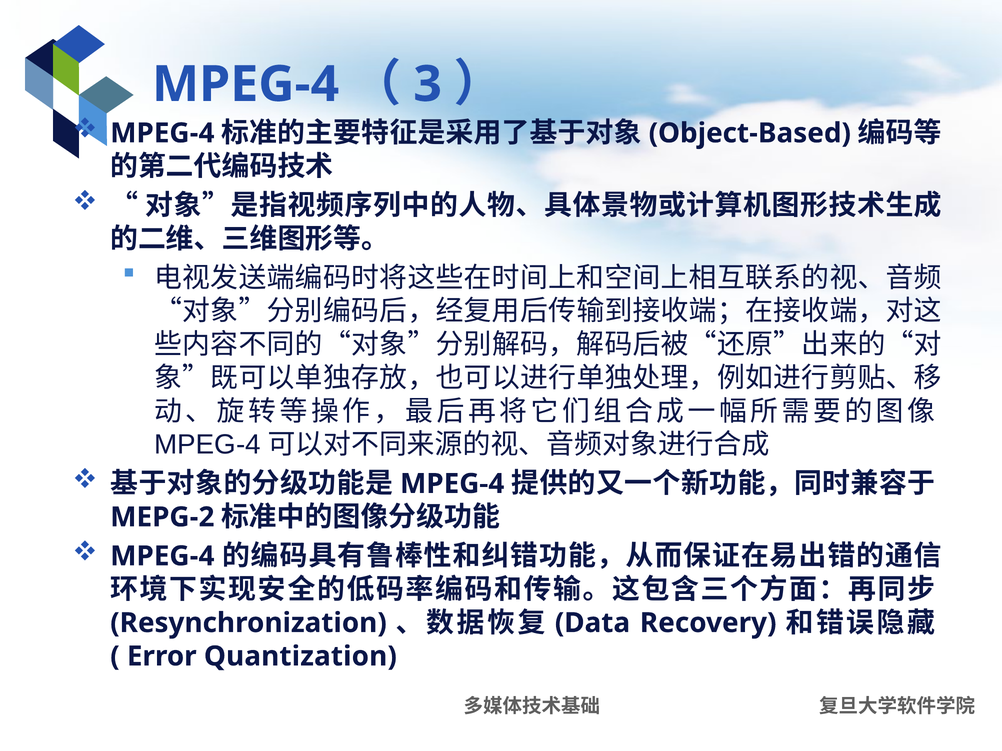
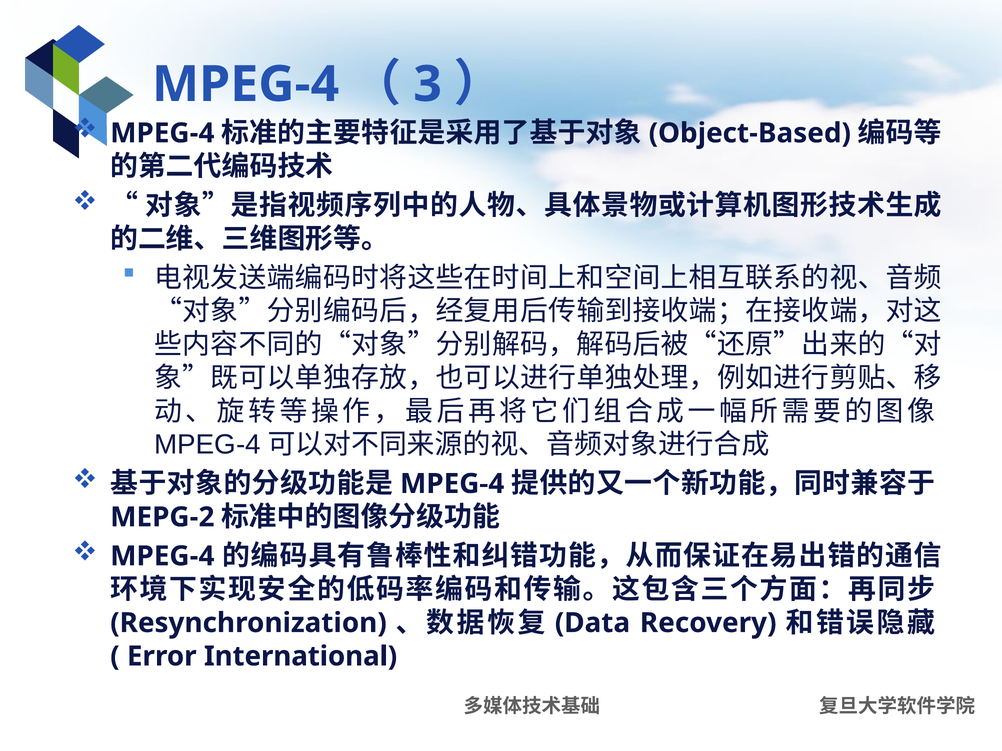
Quantization: Quantization -> International (301, 657)
